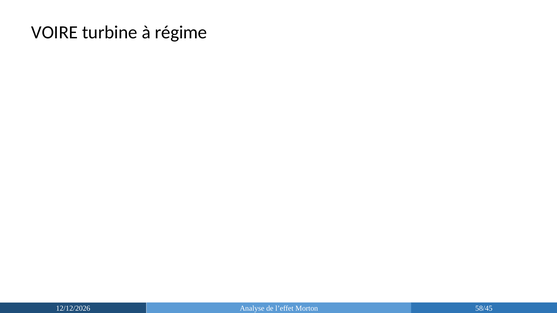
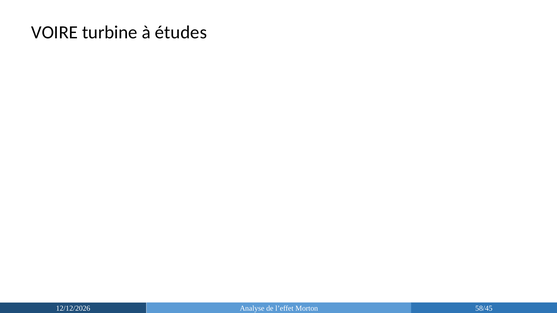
régime: régime -> études (181, 32)
